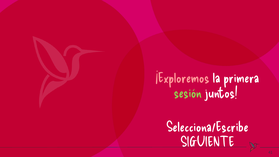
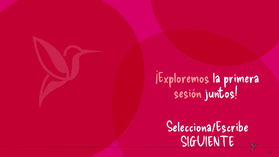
sesión colour: light green -> pink (188, 93)
